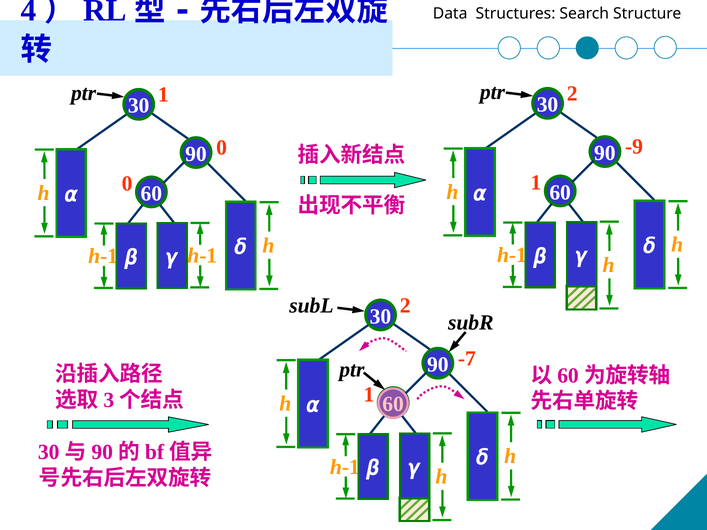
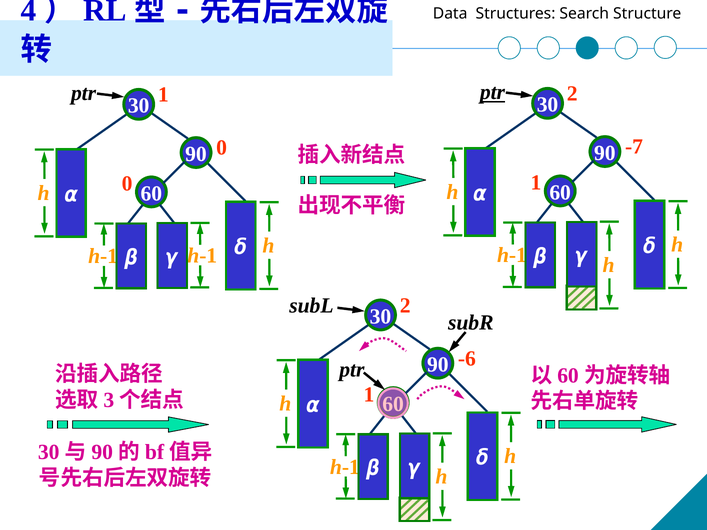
ptr underline: none -> present (492, 92)
-9: -9 -> -7 (634, 147)
-7: -7 -> -6 (467, 359)
